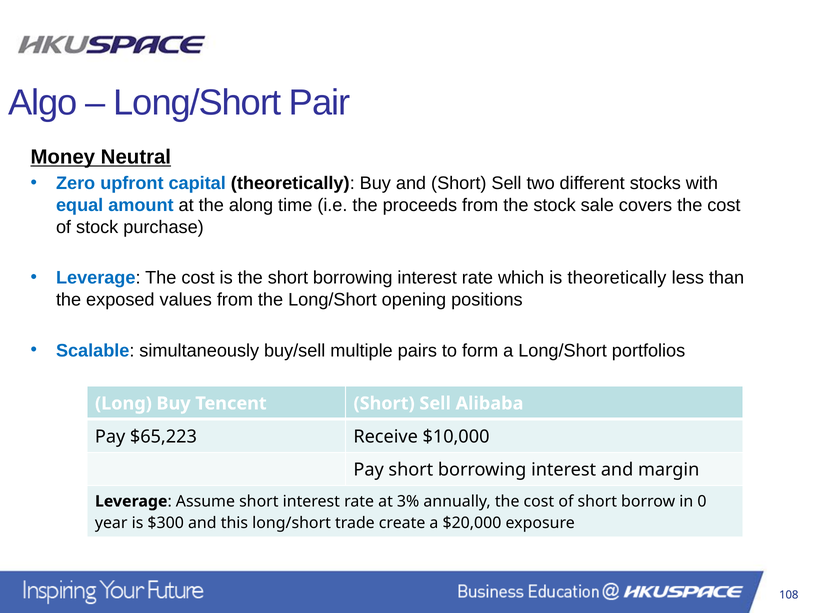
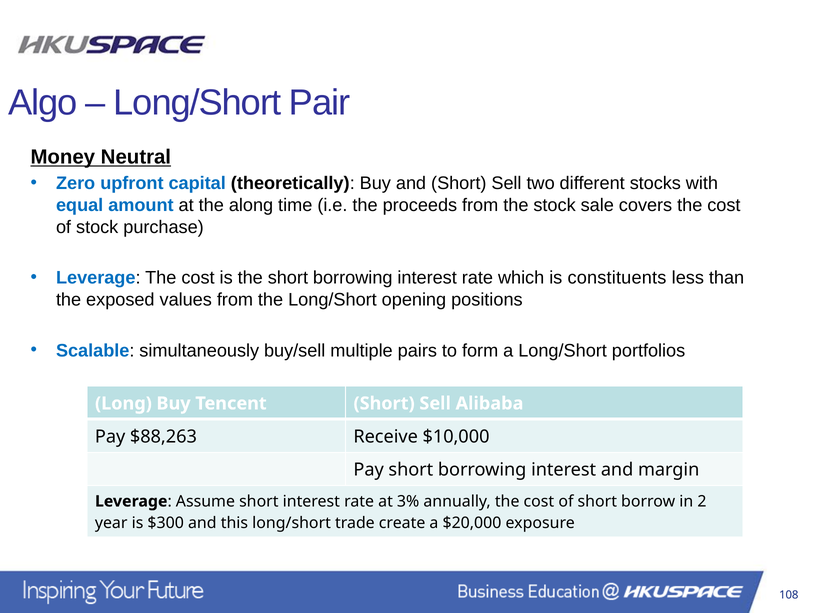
is theoretically: theoretically -> constituents (617, 278)
$65,223: $65,223 -> $88,263 (163, 436)
0: 0 -> 2 (702, 501)
